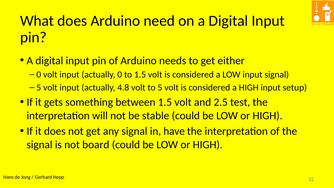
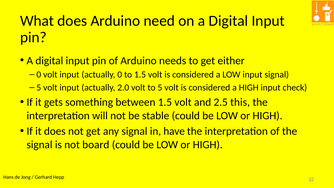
4.8: 4.8 -> 2.0 (123, 88)
setup: setup -> check (295, 88)
test: test -> this (240, 102)
